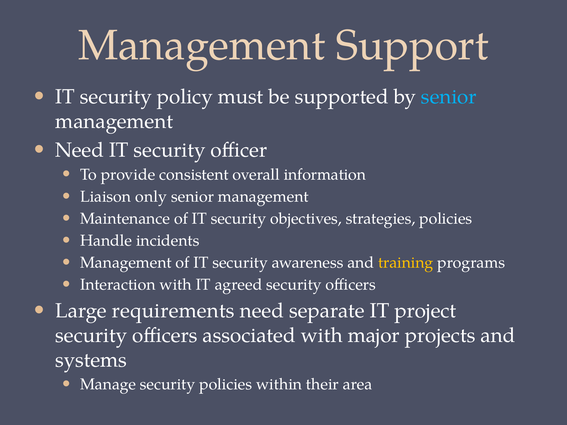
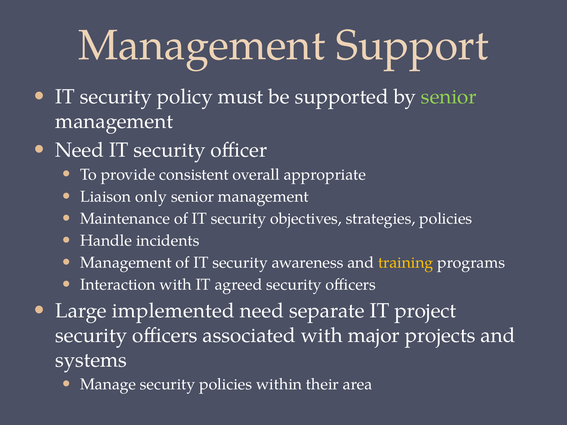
senior colour: light blue -> light green (449, 97)
information: information -> appropriate (325, 175)
requirements: requirements -> implemented (173, 311)
